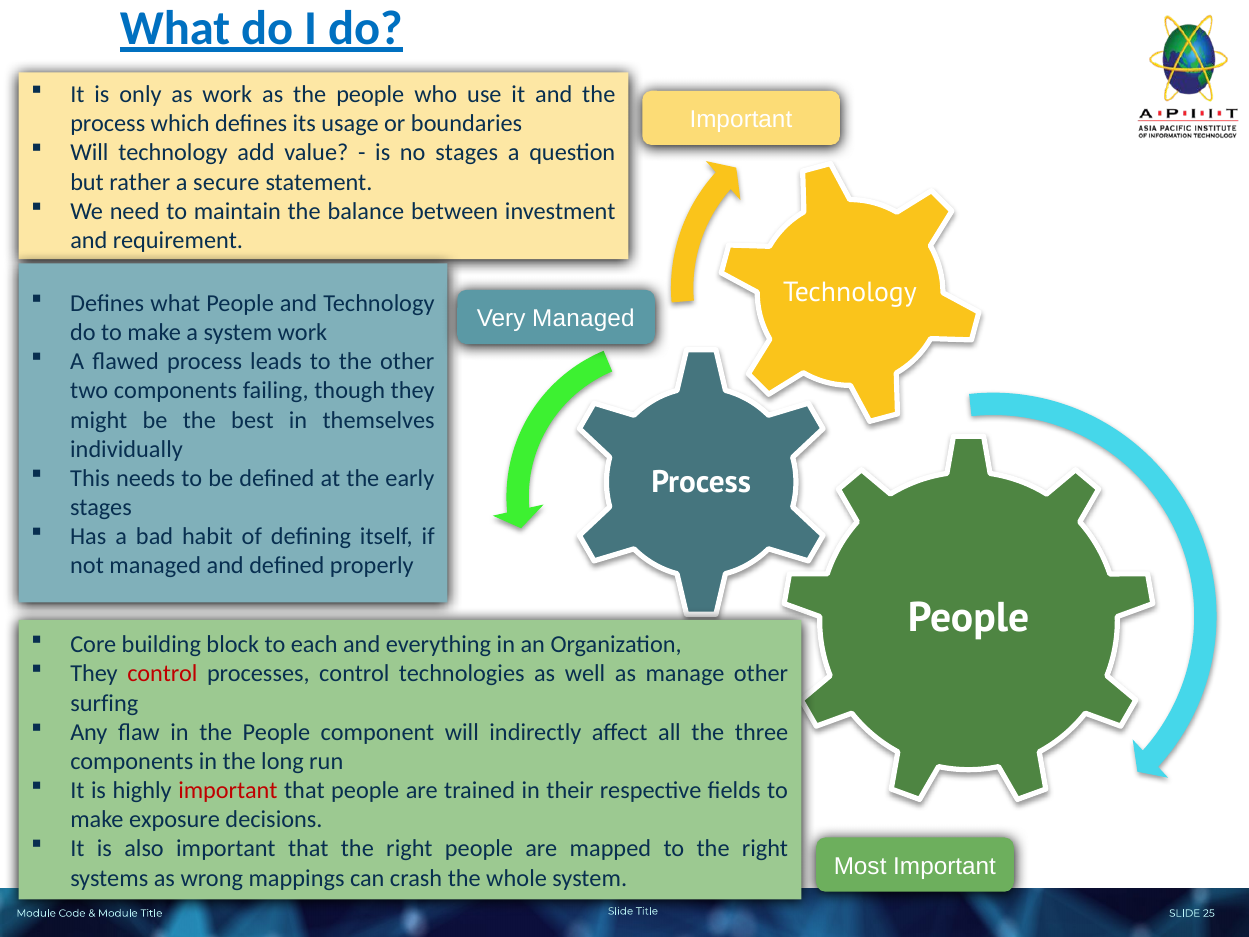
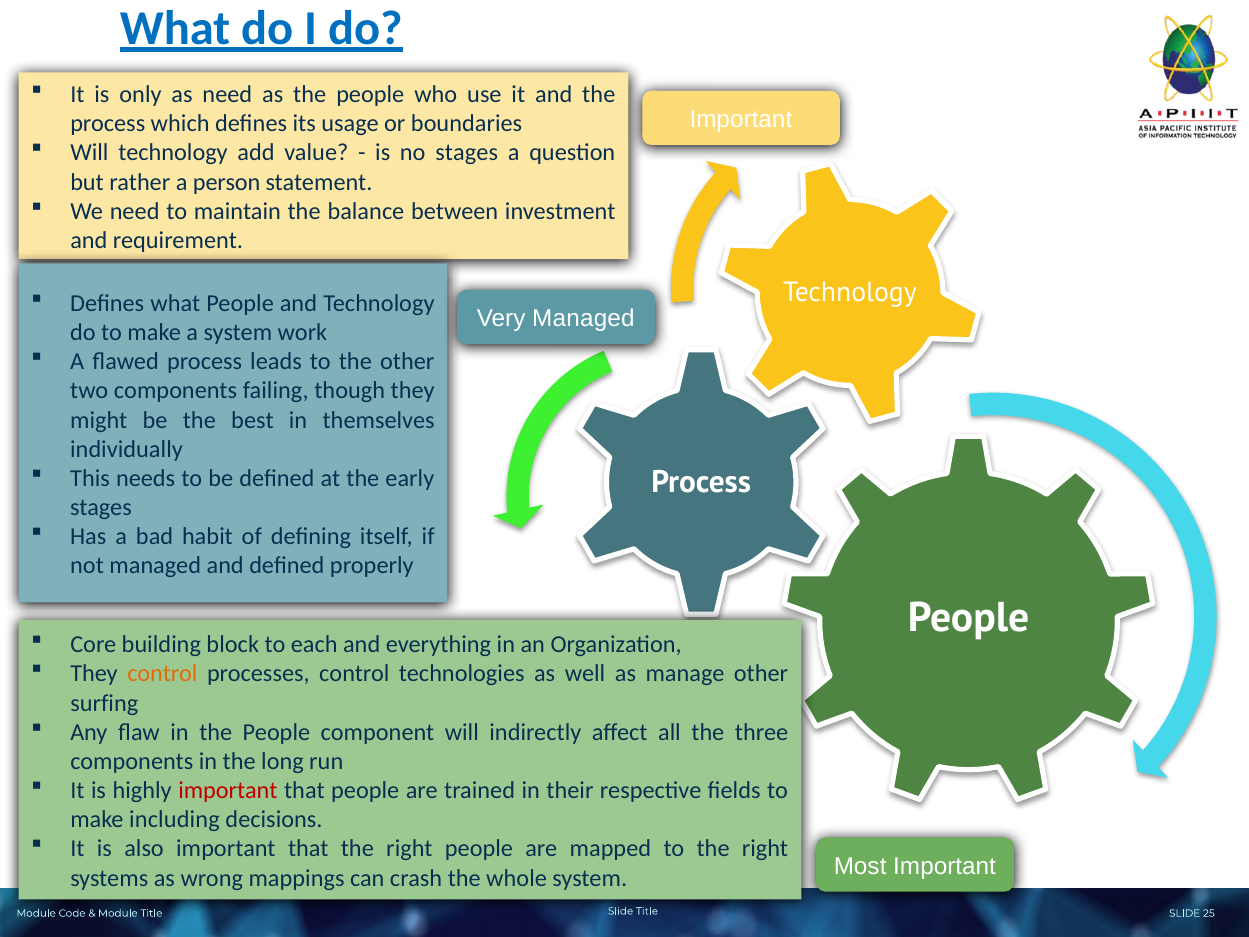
as work: work -> need (227, 95)
secure: secure -> person (227, 182)
control colour: red -> orange (162, 674)
exposure: exposure -> including (174, 820)
